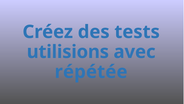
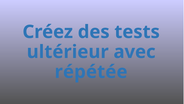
utilisions: utilisions -> ultérieur (68, 52)
